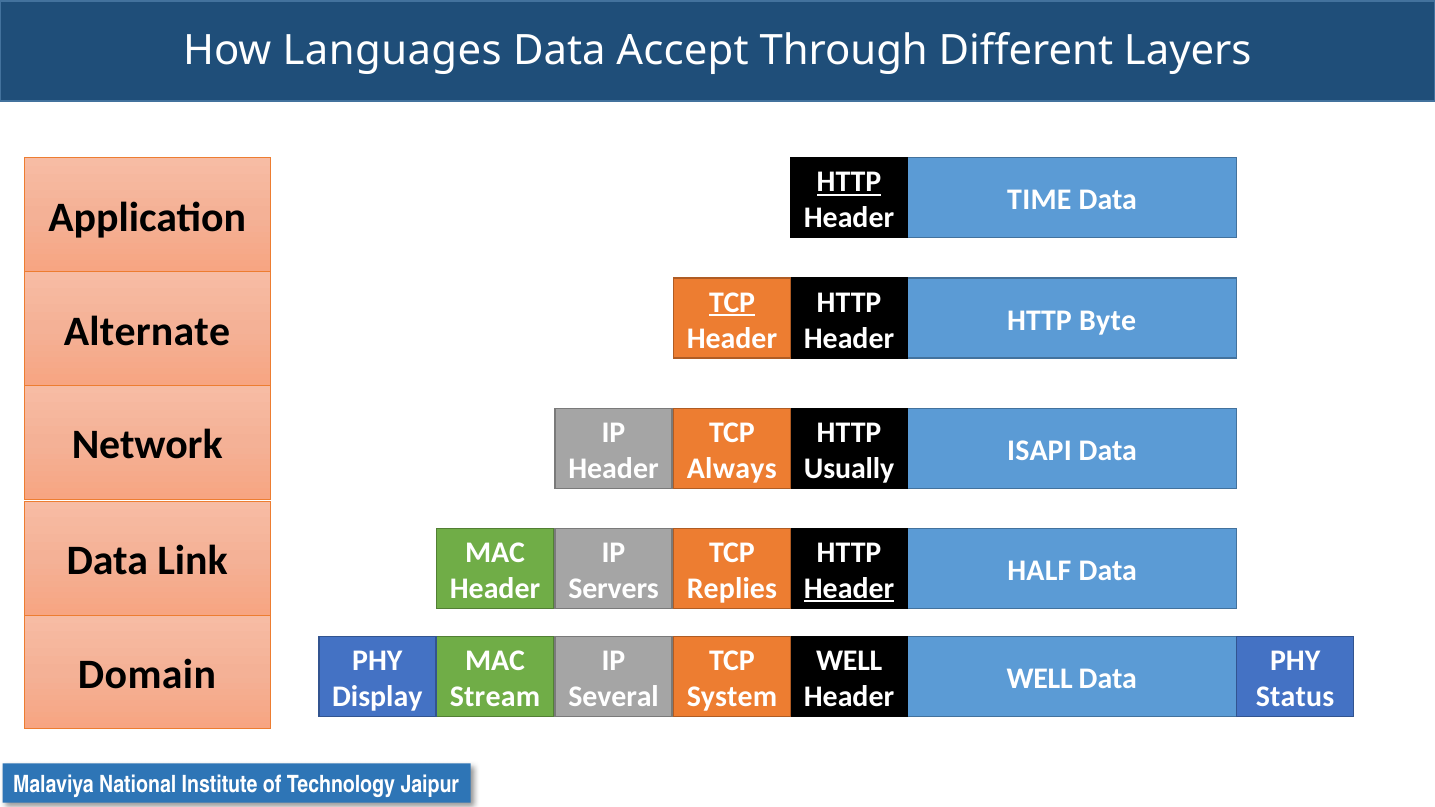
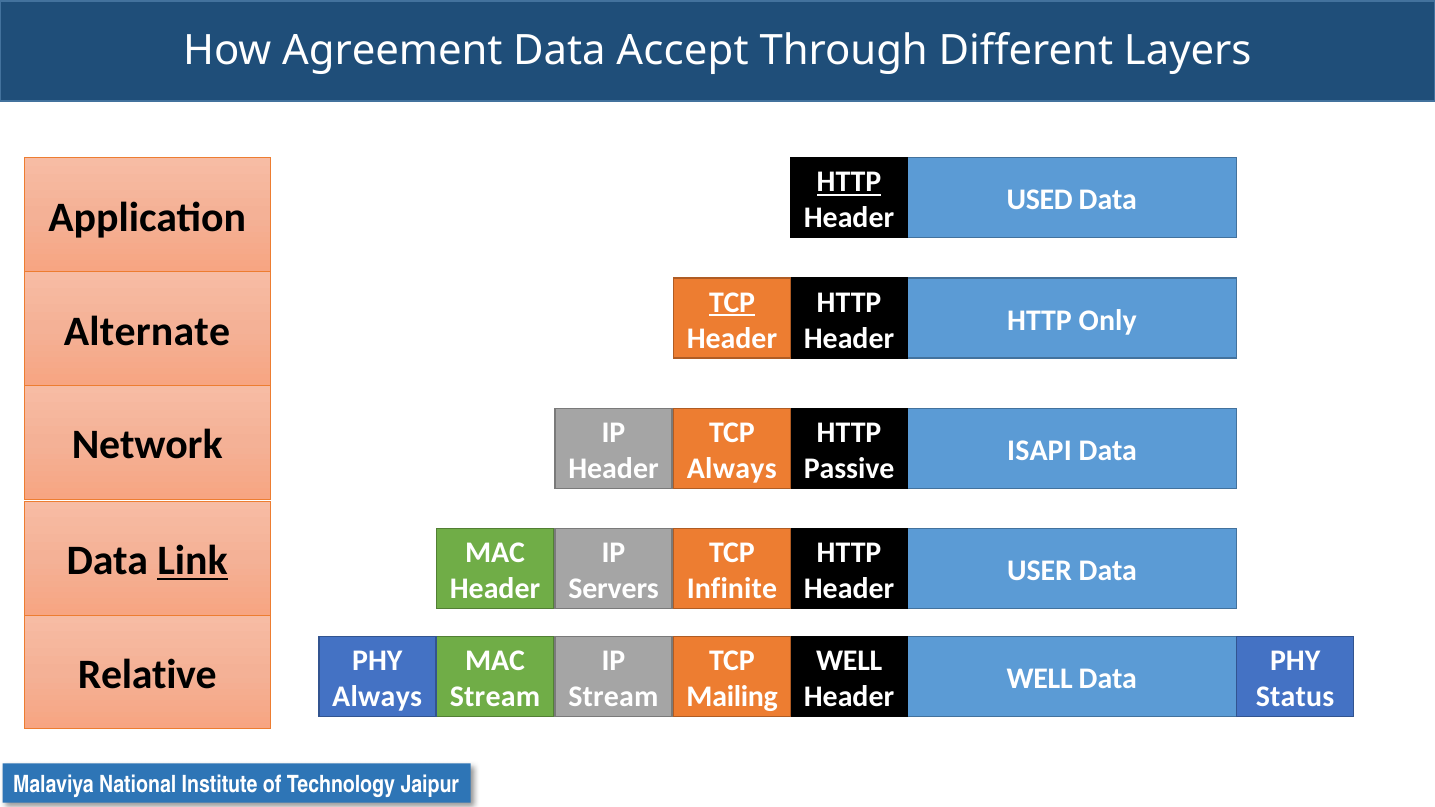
Languages: Languages -> Agreement (392, 51)
TIME: TIME -> USED (1040, 200)
Byte: Byte -> Only (1108, 320)
Usually: Usually -> Passive (849, 469)
Link underline: none -> present (192, 561)
HALF: HALF -> USER (1040, 571)
Replies: Replies -> Infinite (732, 589)
Header underline: present -> none (849, 589)
Domain: Domain -> Relative (147, 675)
Display: Display -> Always (377, 697)
Several: Several -> Stream (613, 697)
System: System -> Mailing (732, 697)
